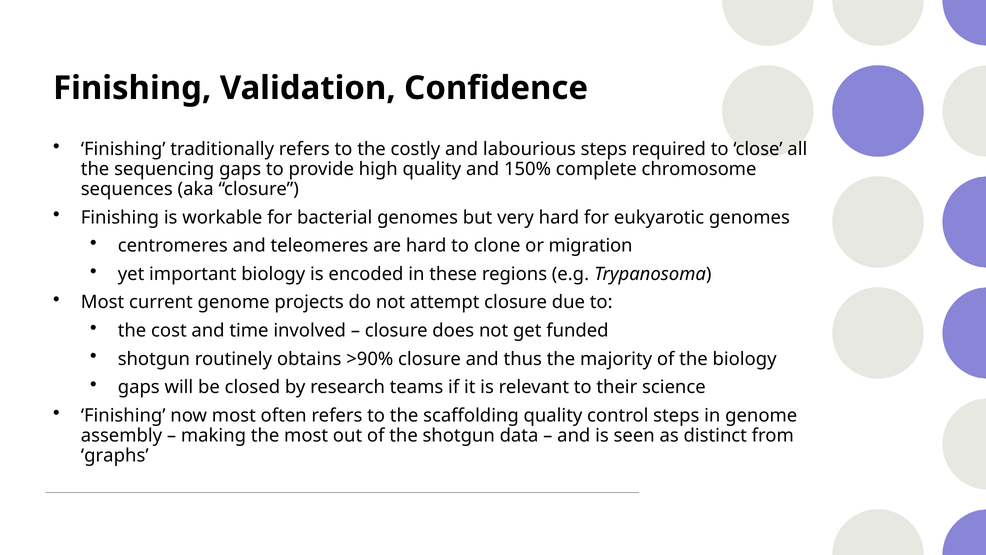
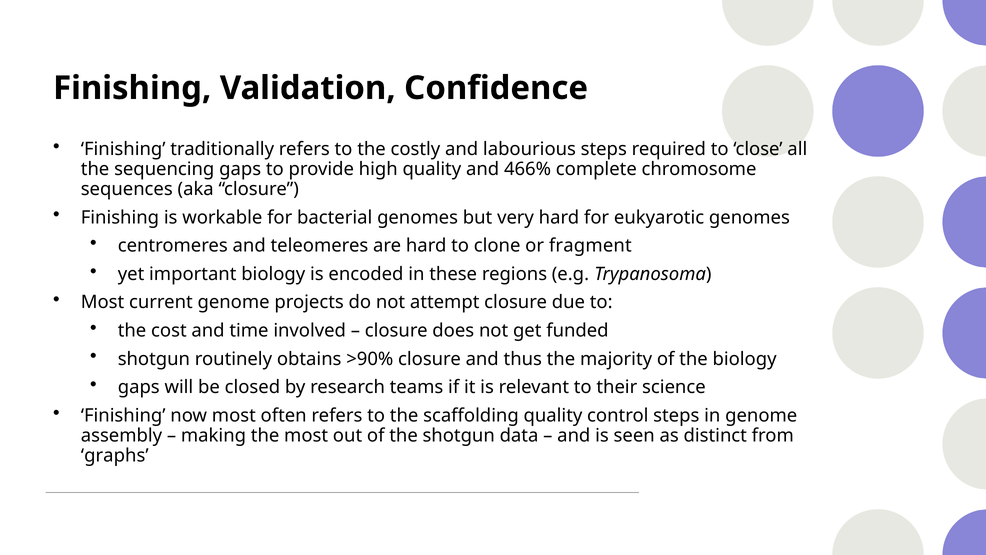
150%: 150% -> 466% (528, 169)
migration: migration -> fragment (590, 246)
